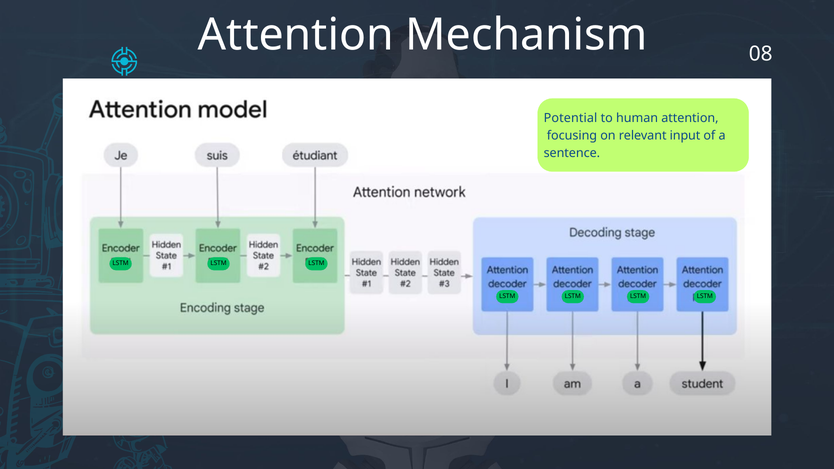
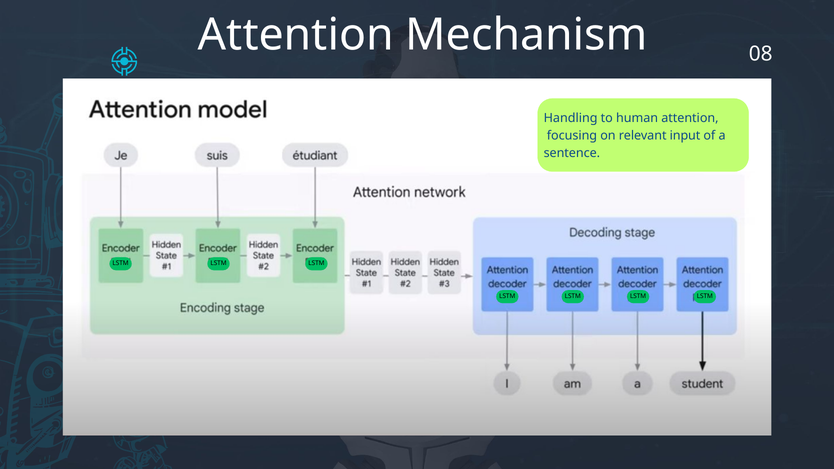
Potential: Potential -> Handling (571, 118)
